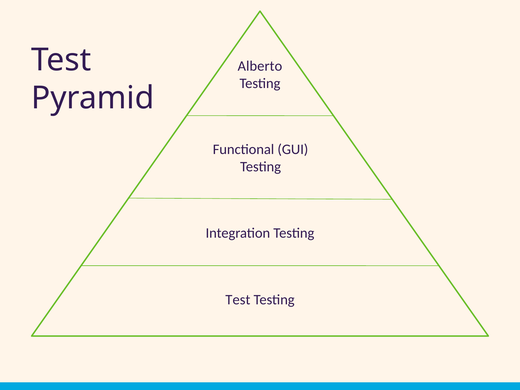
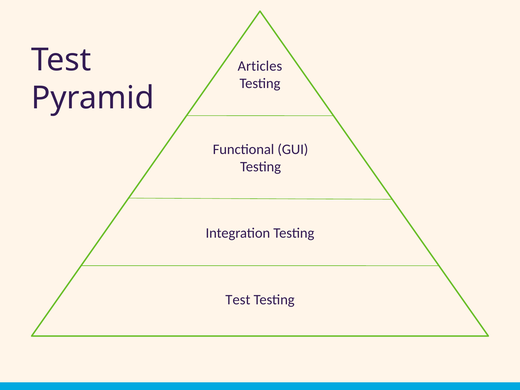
Alberto: Alberto -> Articles (260, 66)
